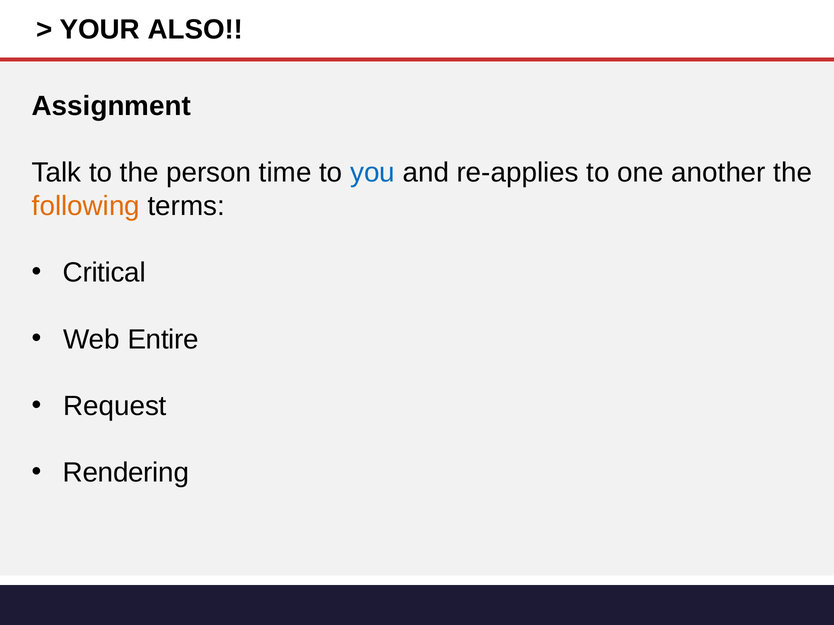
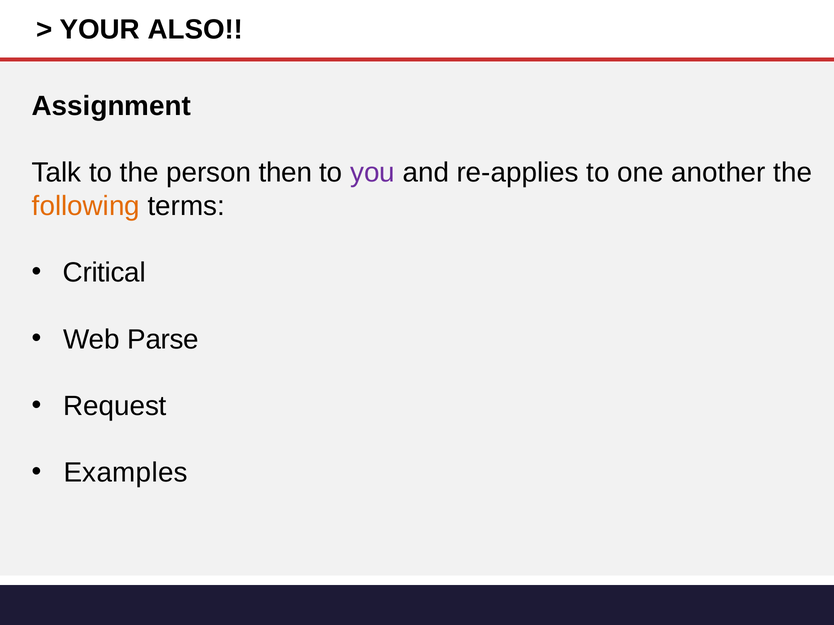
time: time -> then (285, 173)
you colour: blue -> purple (373, 173)
Entire: Entire -> Parse (163, 340)
Rendering: Rendering -> Examples (126, 473)
